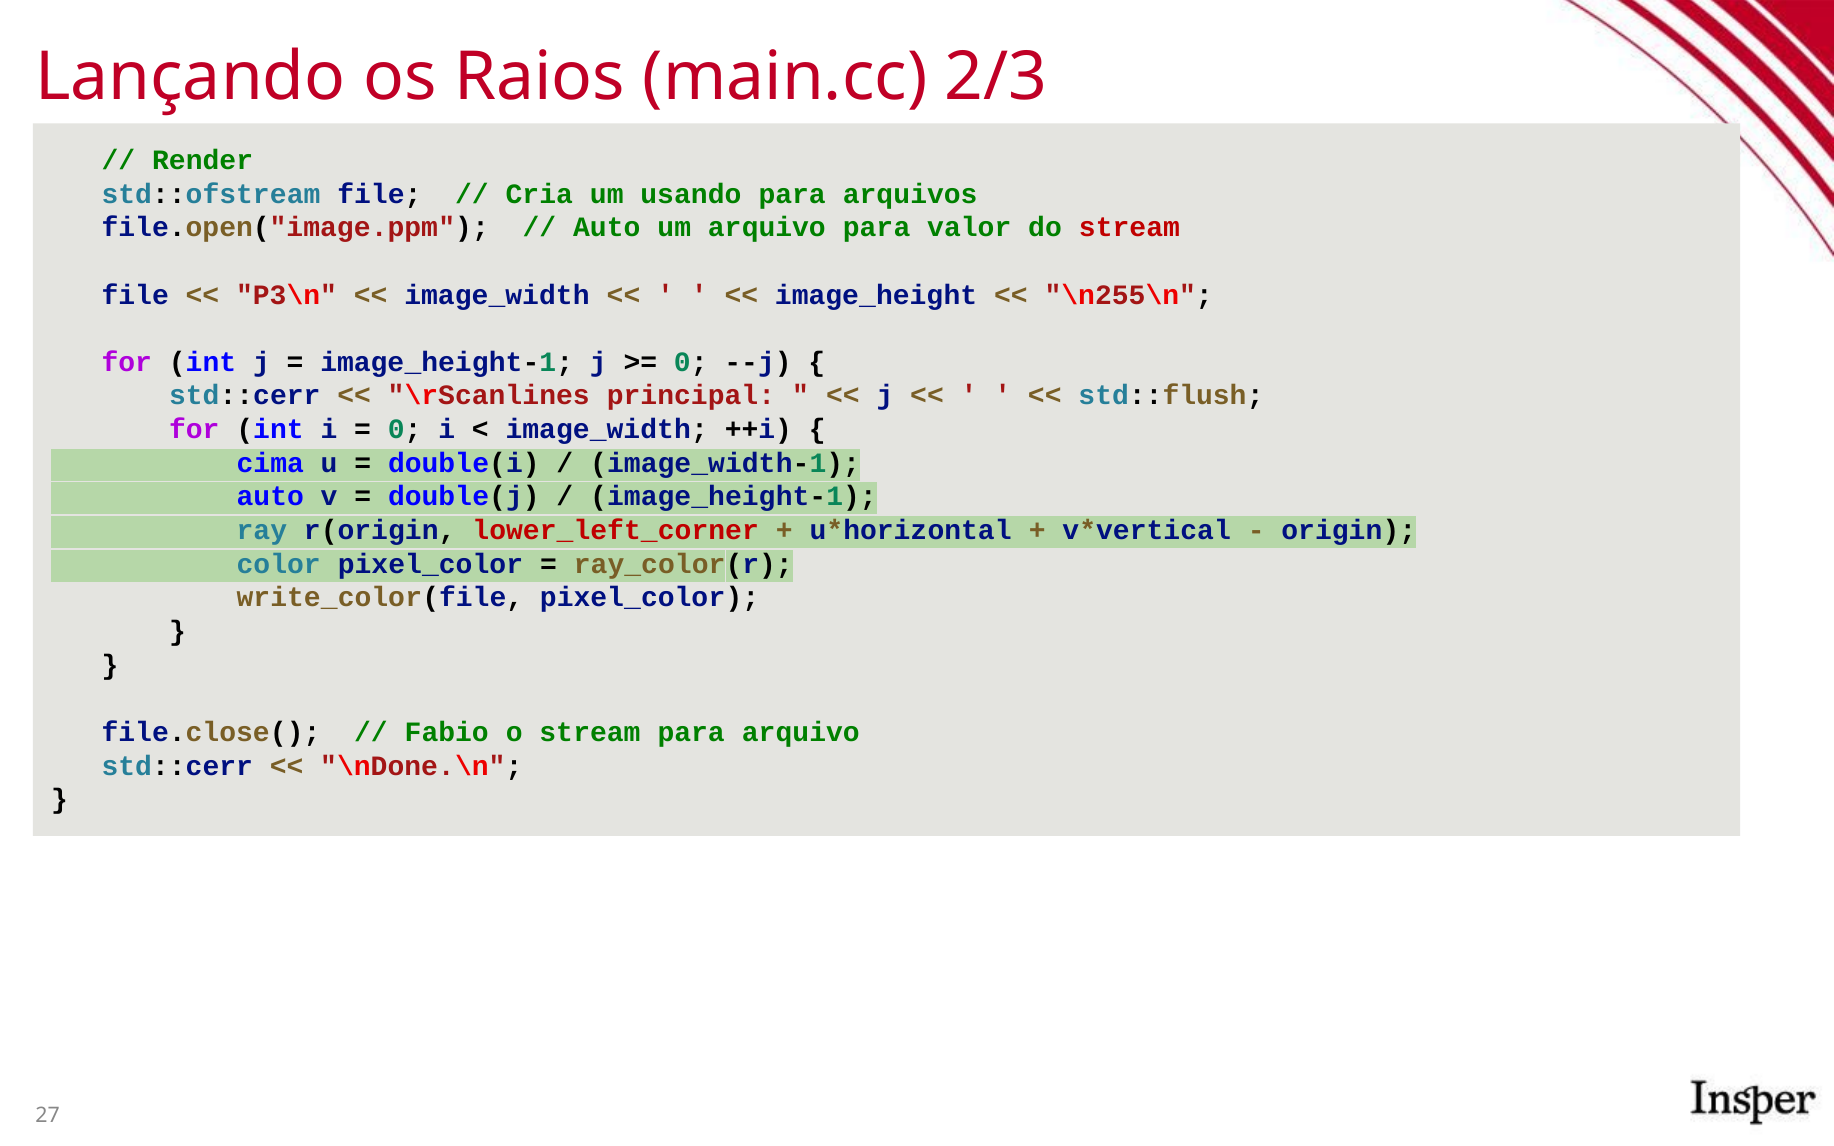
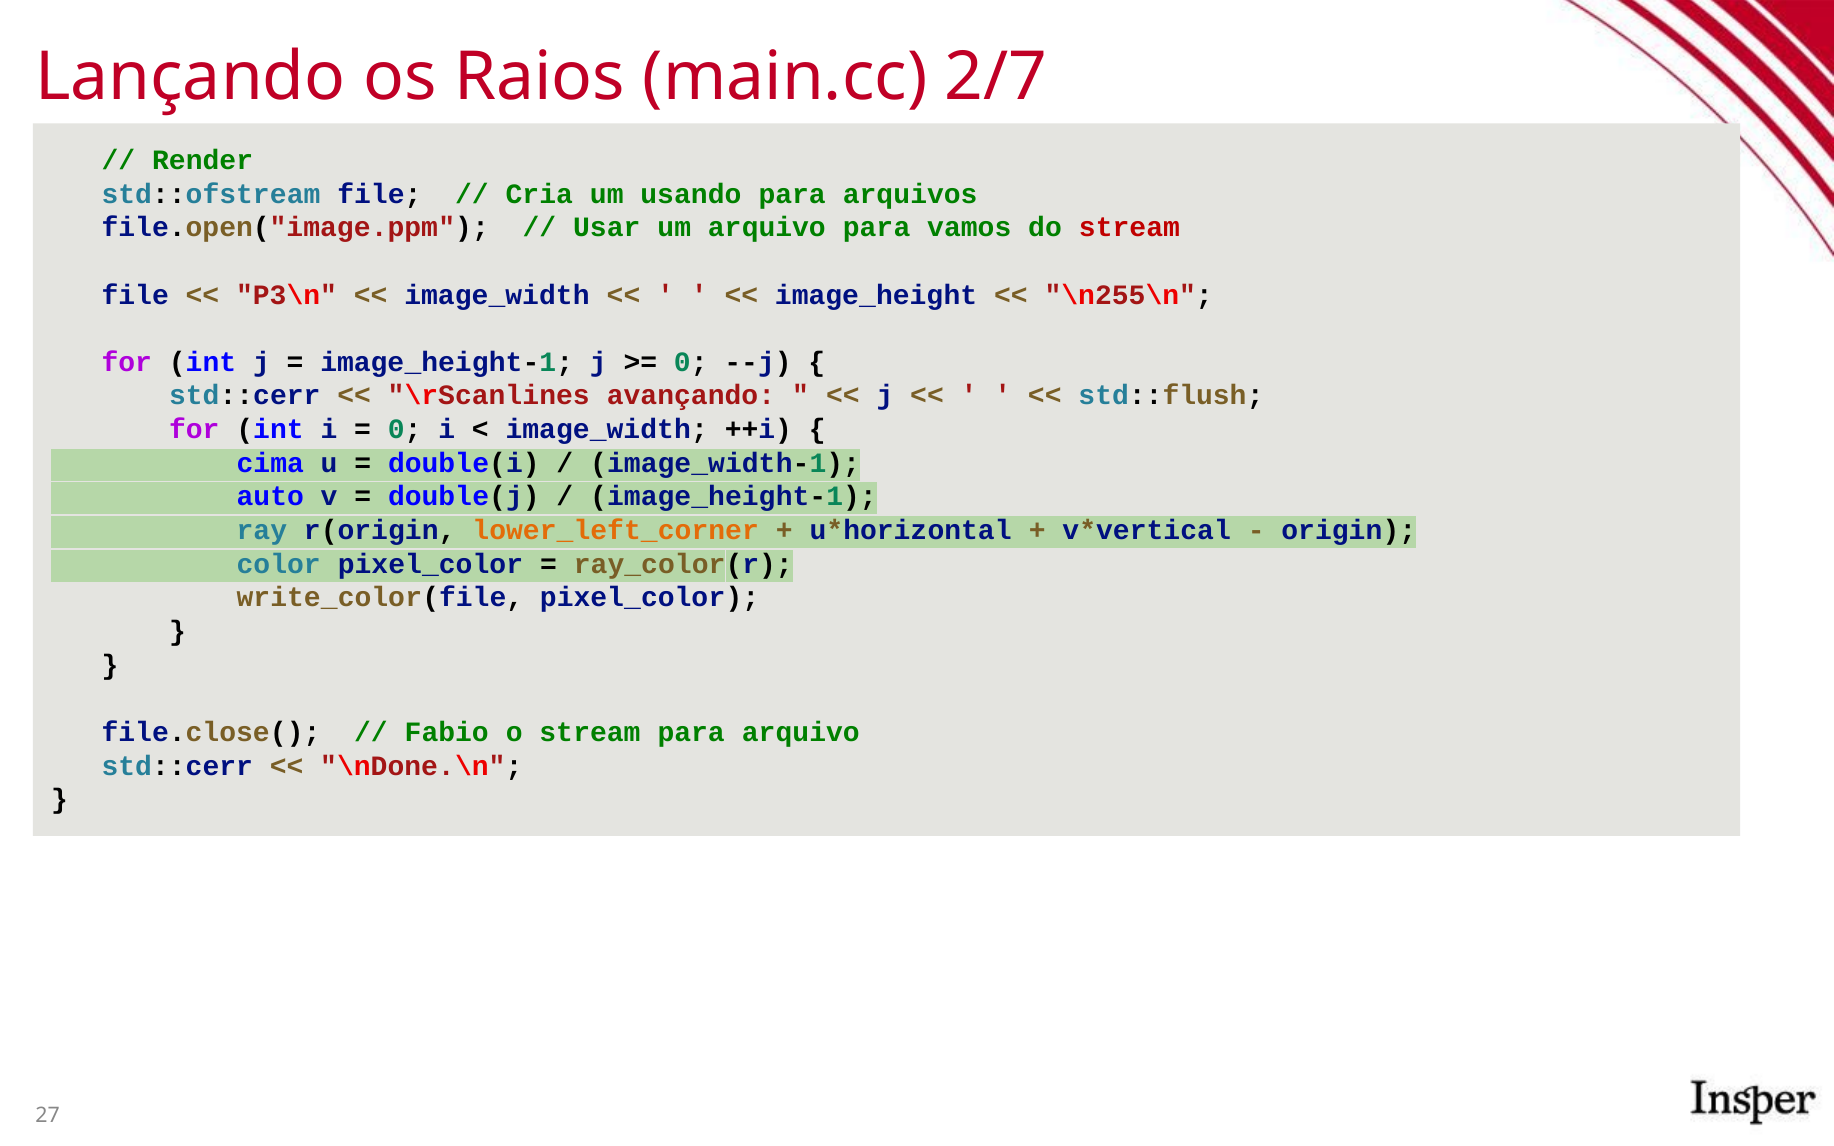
2/3: 2/3 -> 2/7 (996, 78)
Auto: Auto -> Usar (607, 228)
valor: valor -> vamos (969, 228)
principal: principal -> avançando (691, 396)
lower_left_corner colour: red -> orange (616, 530)
